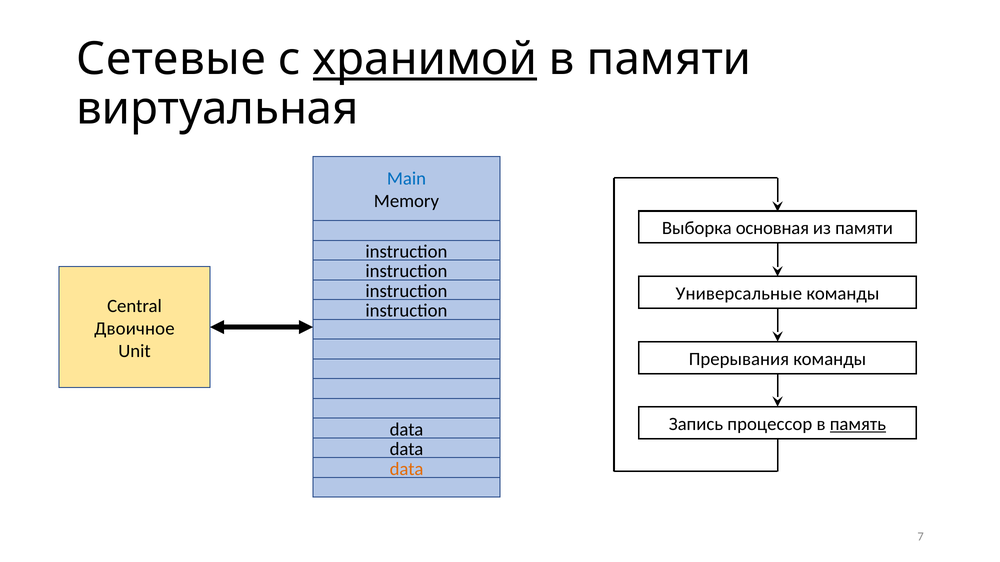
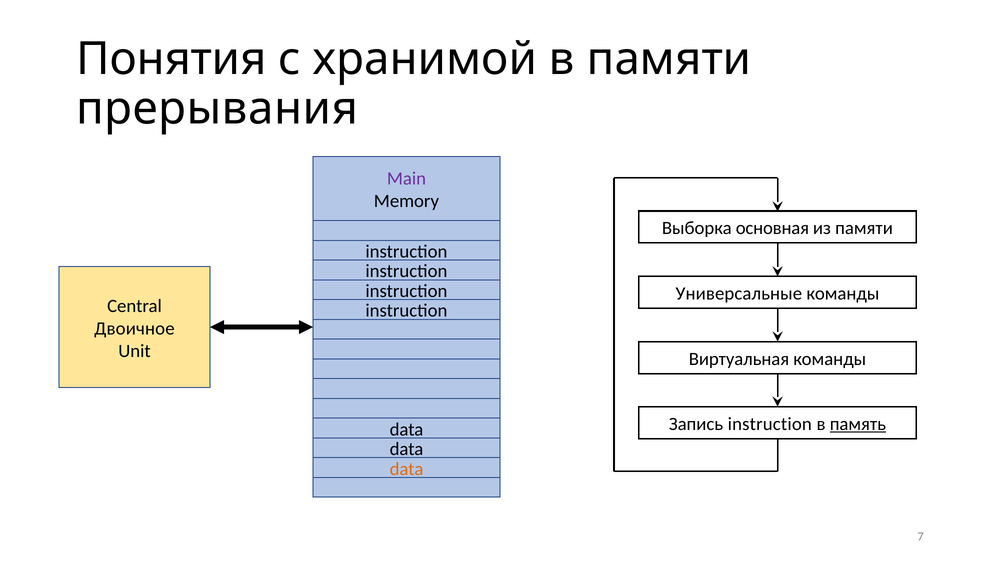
Сетевые: Сетевые -> Понятия (171, 59)
хранимой underline: present -> none (425, 59)
виртуальная: виртуальная -> прерывания (217, 109)
Main colour: blue -> purple (406, 179)
Прерывания: Прерывания -> Виртуальная (739, 359)
Запись процессор: процессор -> instruction (770, 424)
